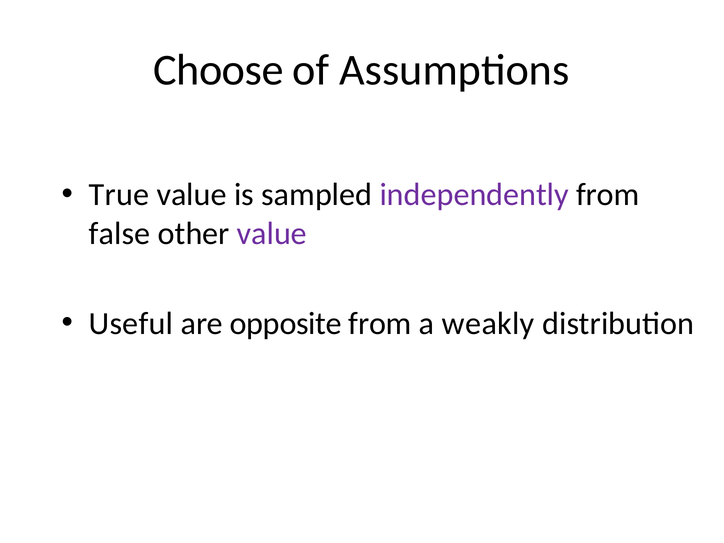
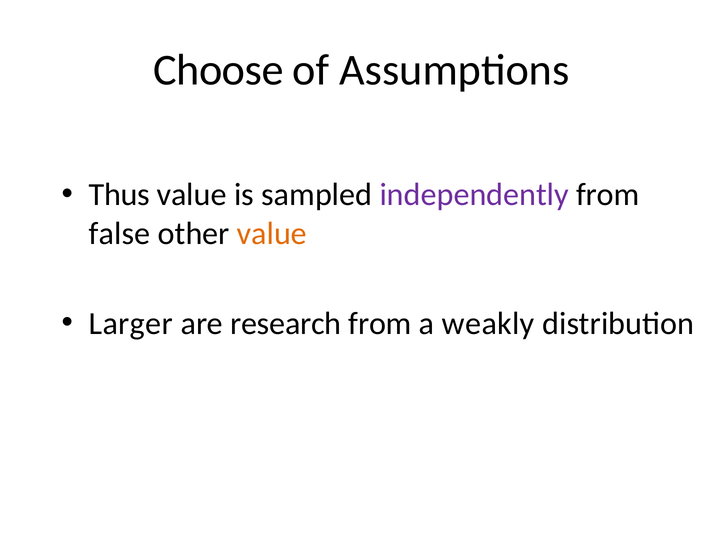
True: True -> Thus (119, 195)
value colour: purple -> orange (272, 233)
Useful: Useful -> Larger (131, 324)
opposite: opposite -> research (286, 324)
